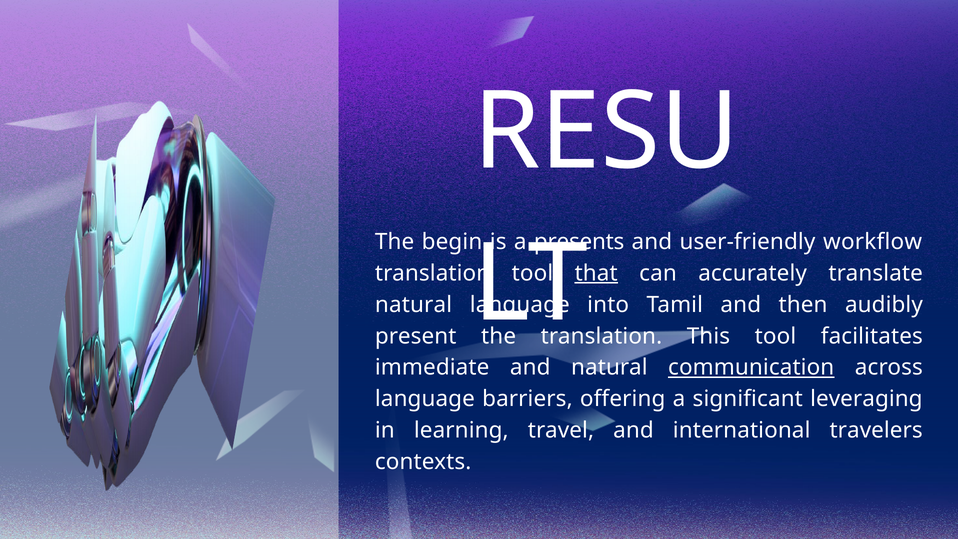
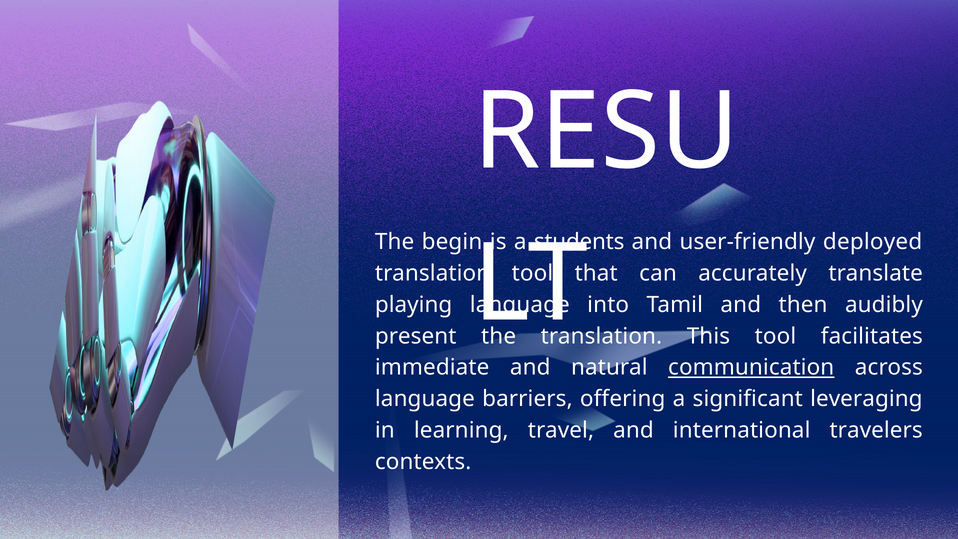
presents: presents -> students (579, 242)
workflow: workflow -> deployed (873, 242)
that underline: present -> none (596, 273)
natural: natural -> playing (414, 305)
